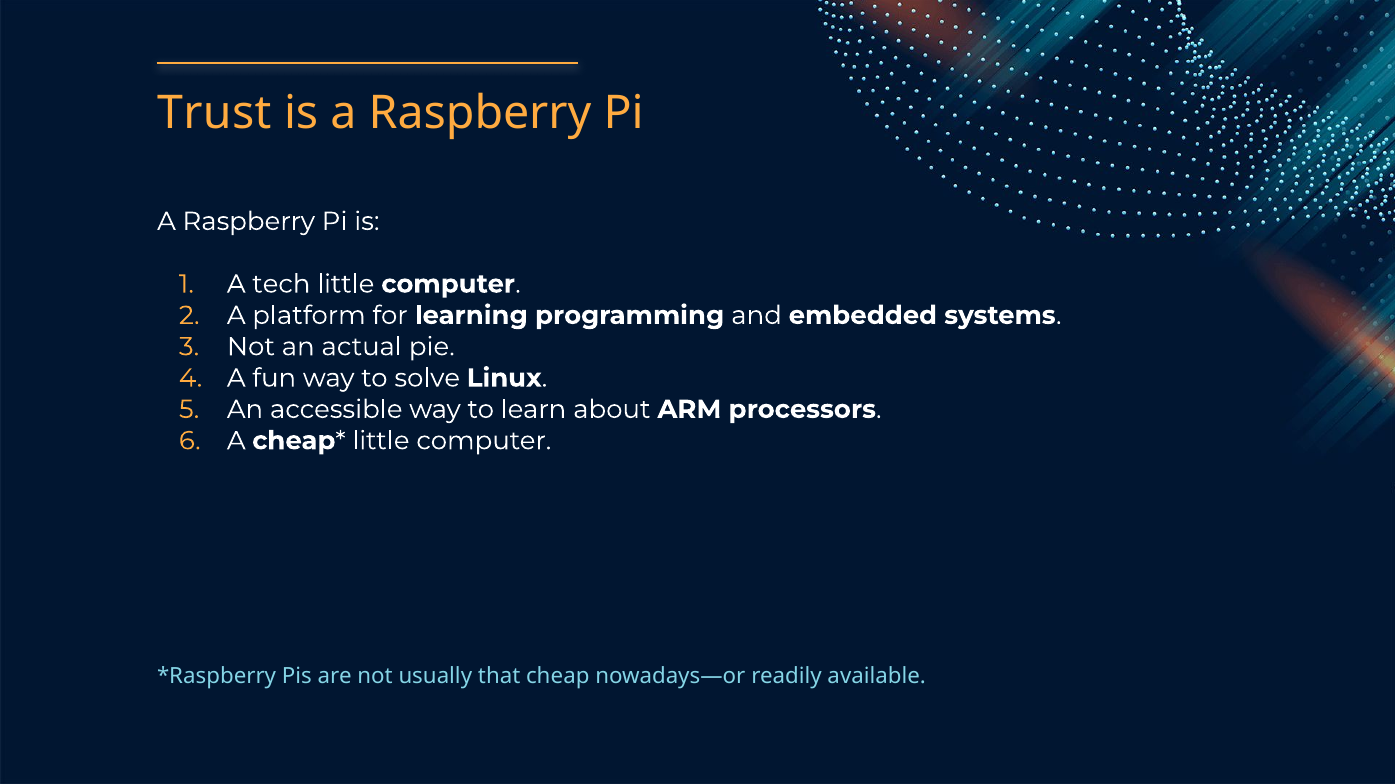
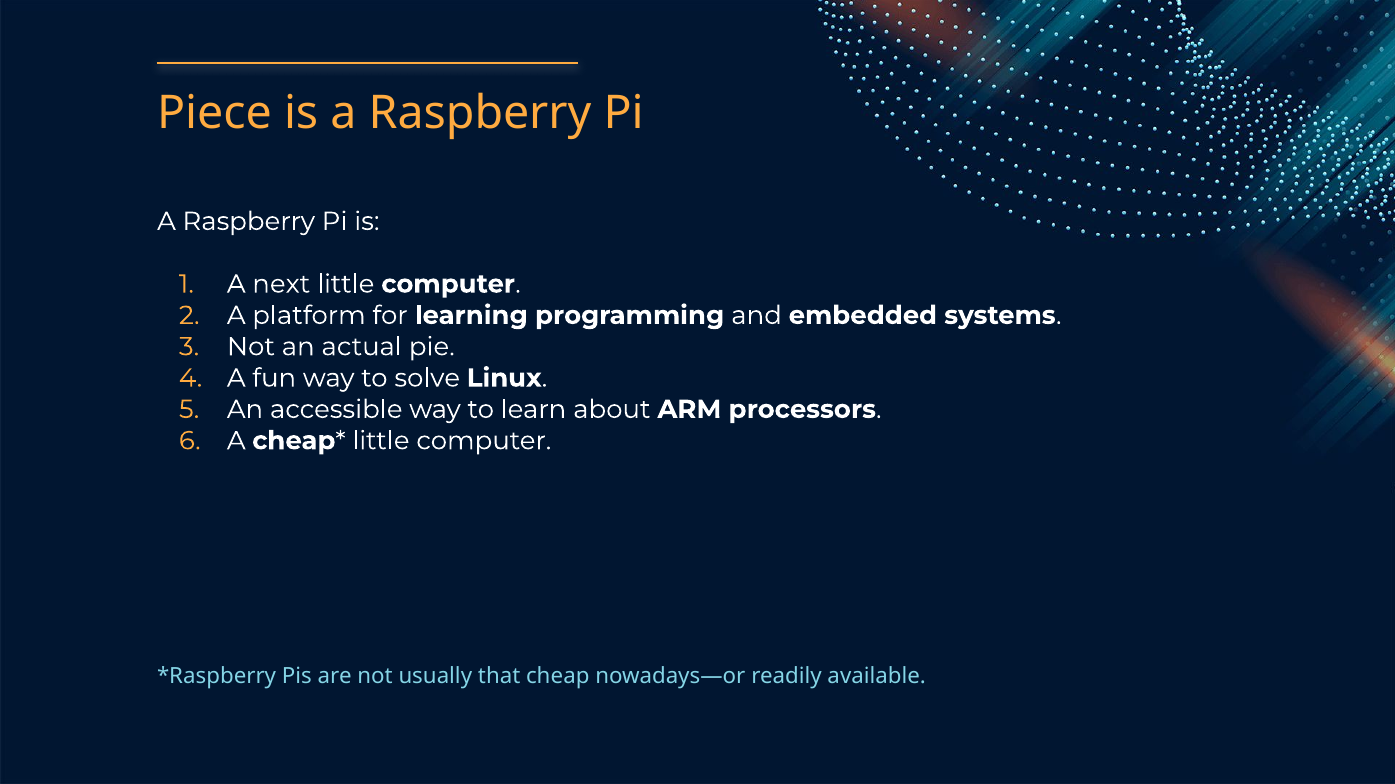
Trust: Trust -> Piece (215, 113)
tech: tech -> next (281, 284)
